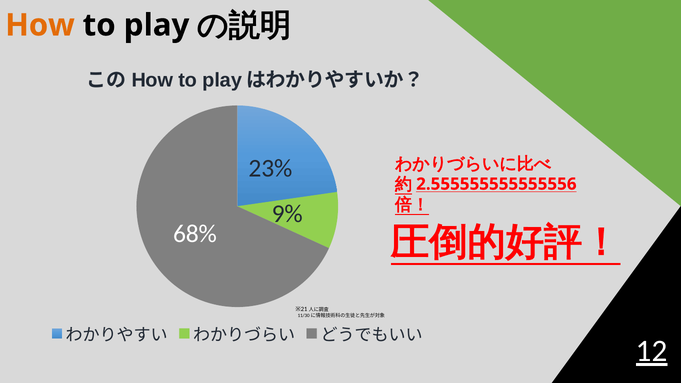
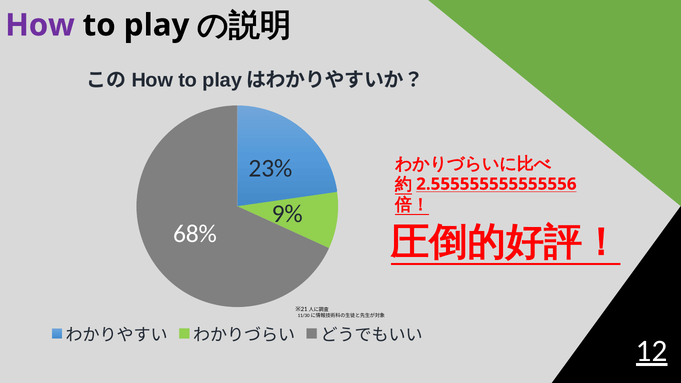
How colour: orange -> purple (40, 25)
